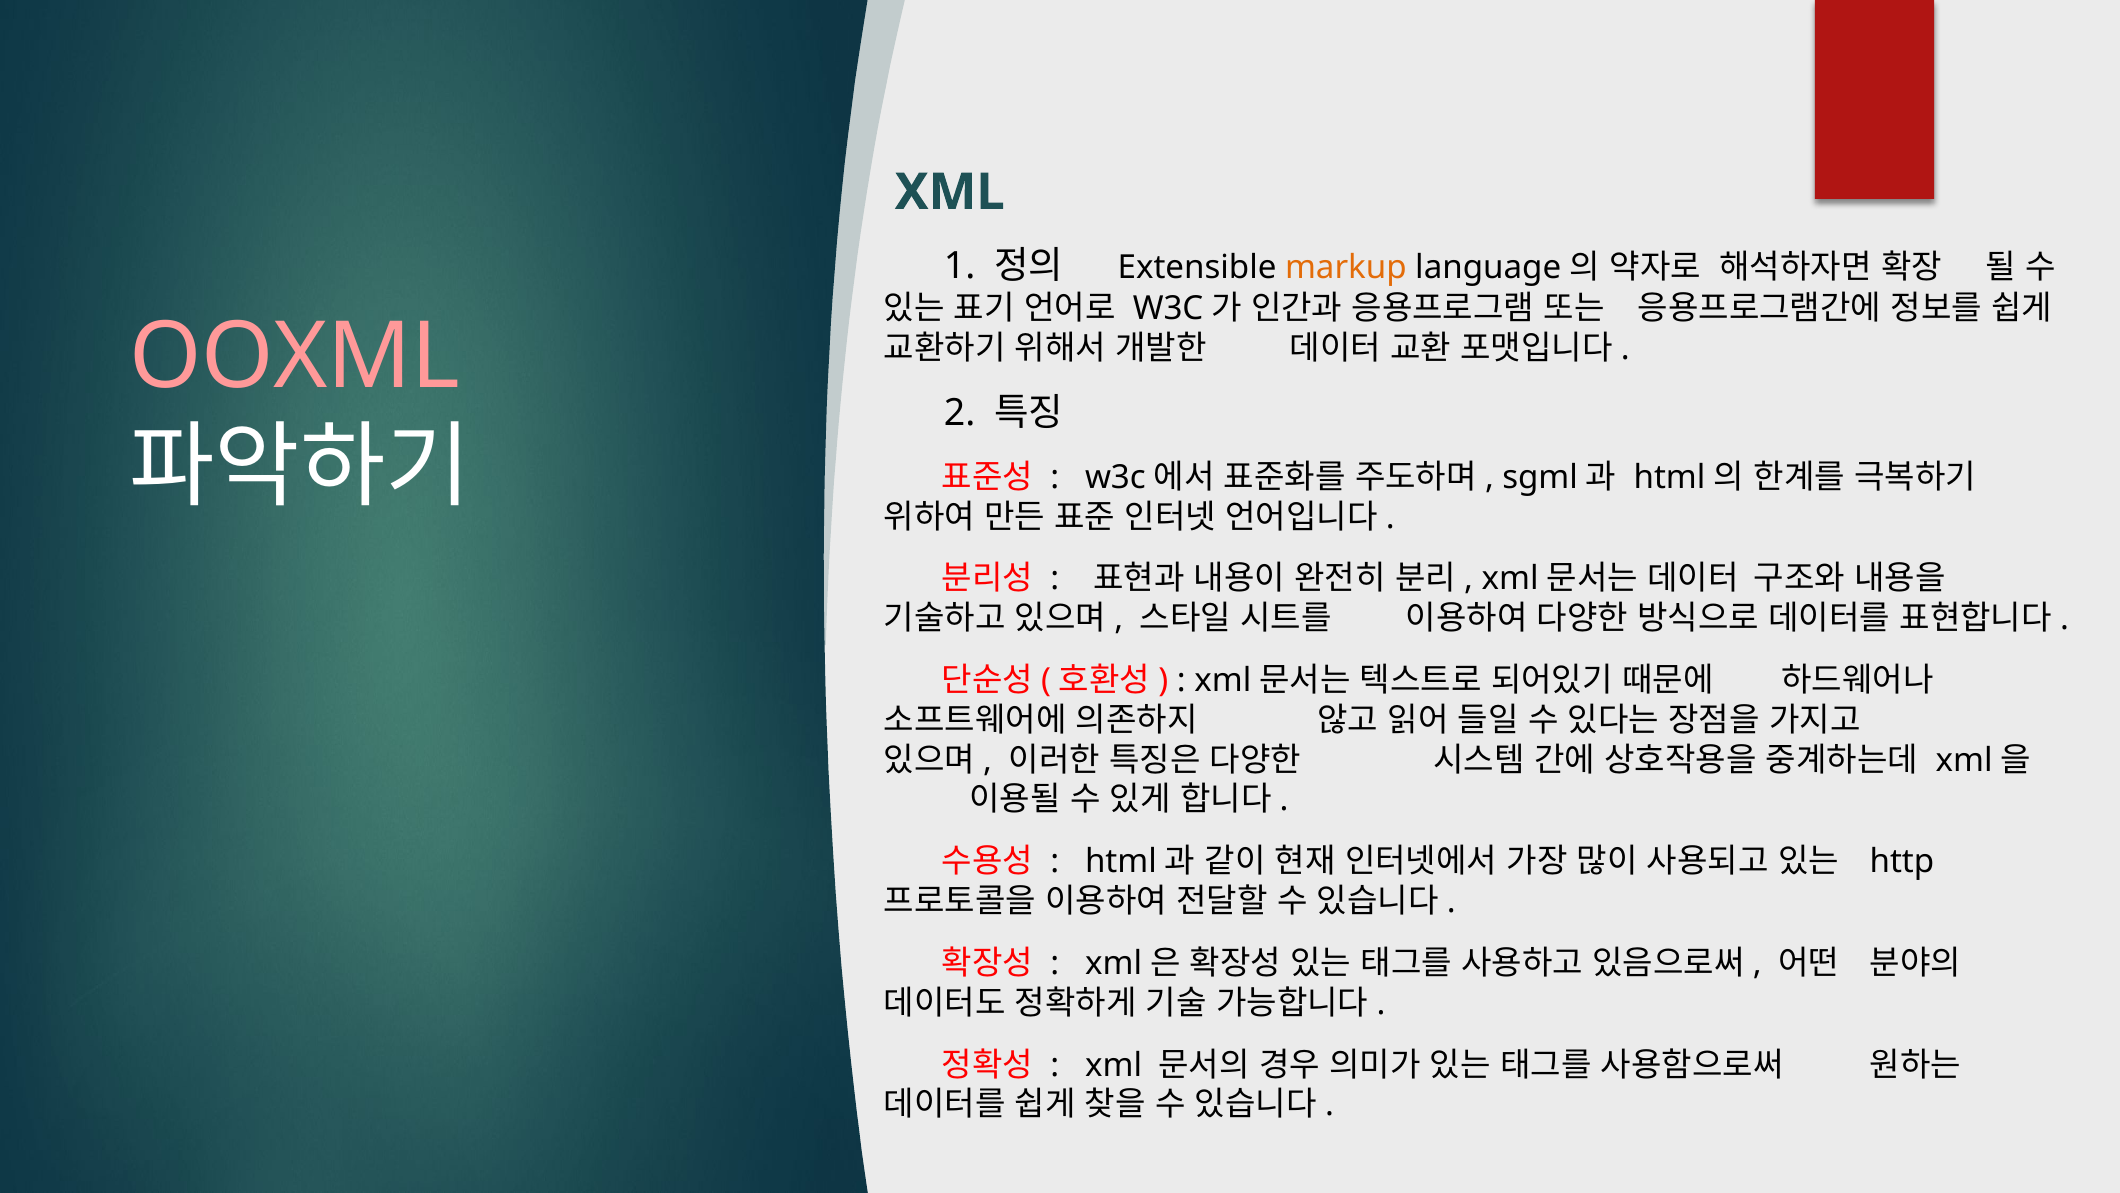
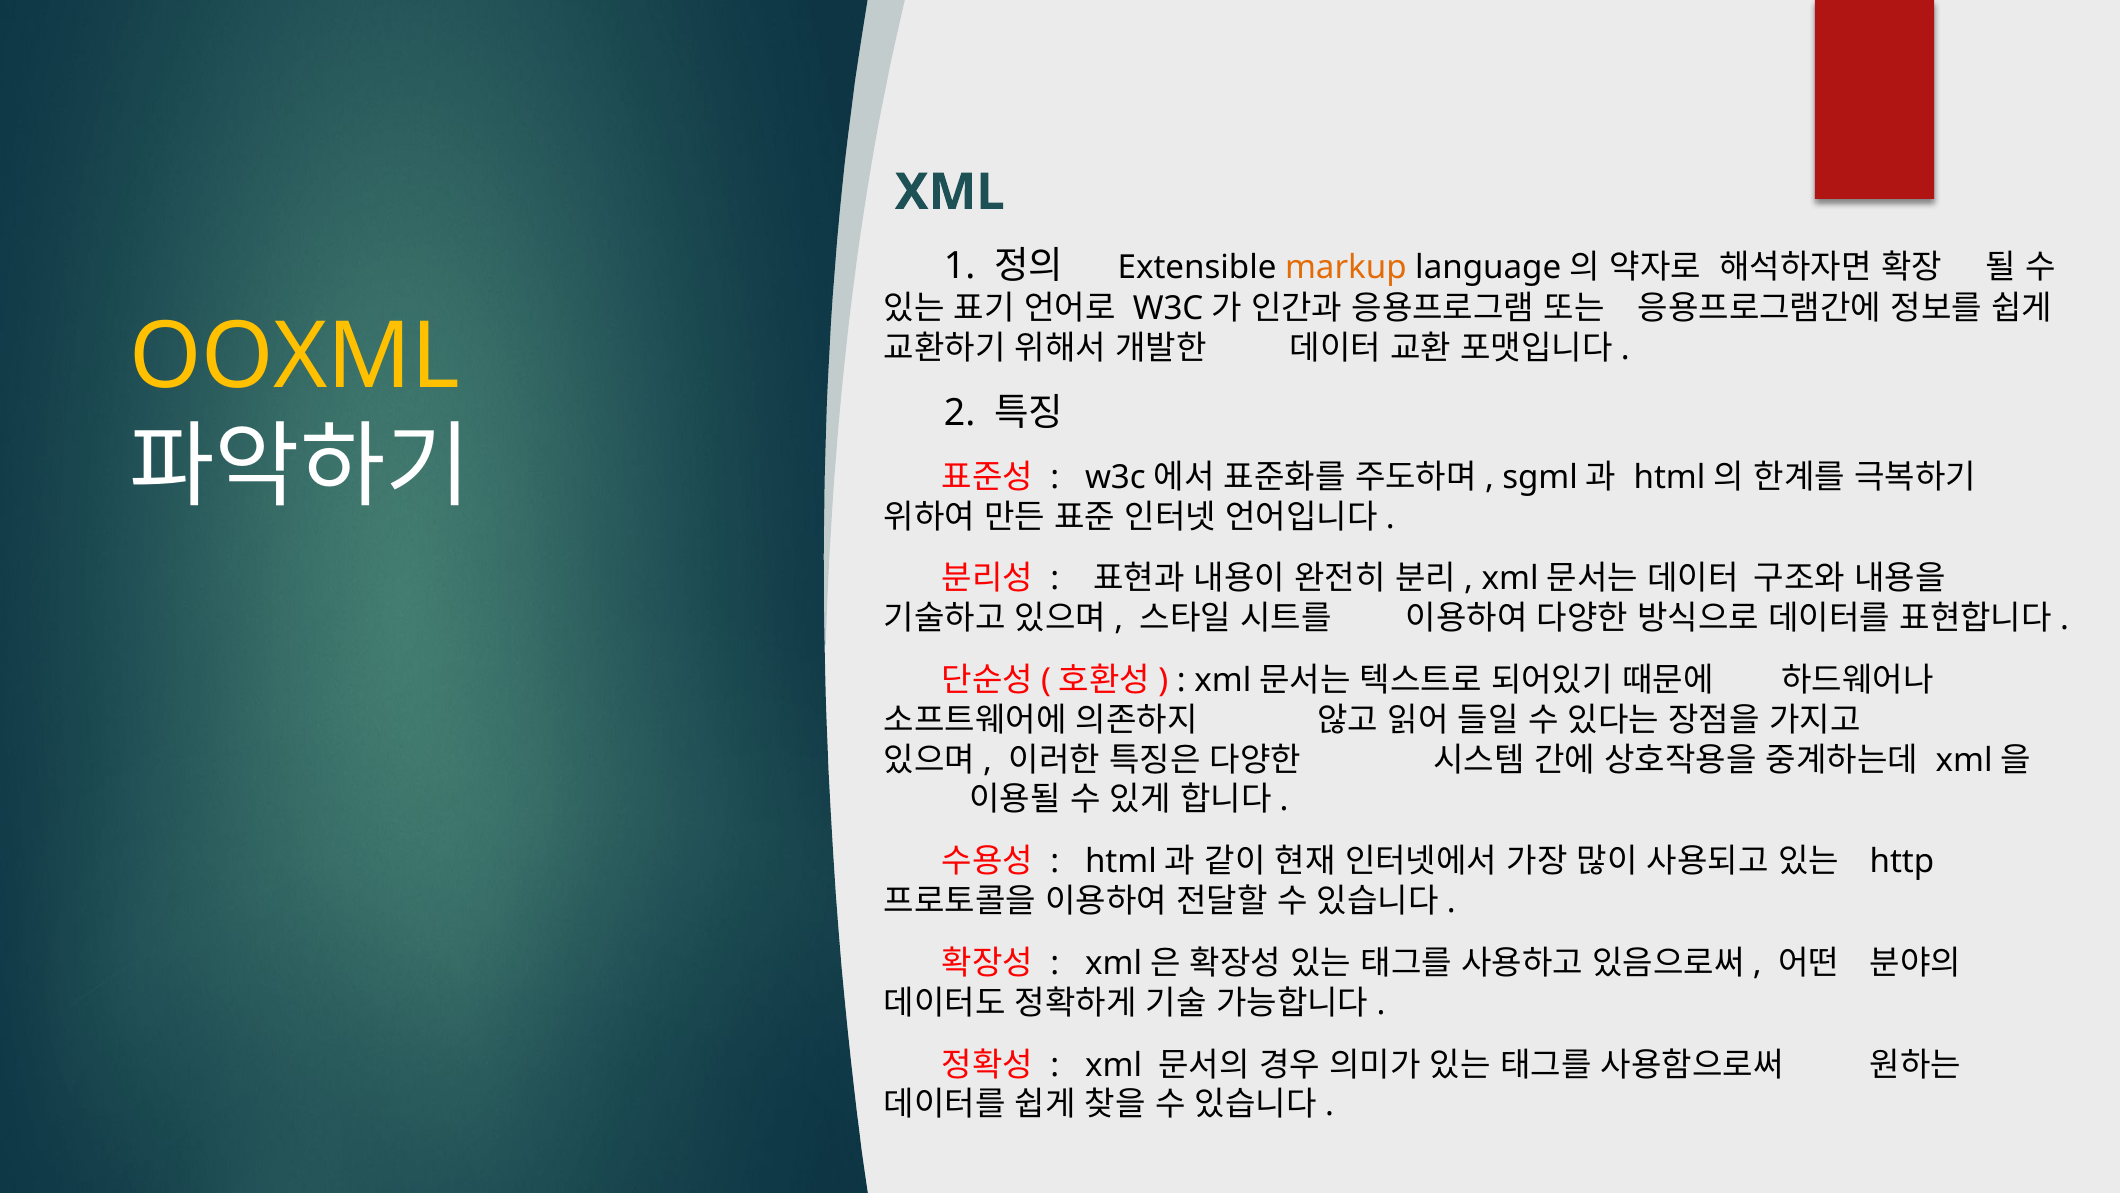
OOXML colour: pink -> yellow (295, 356)
